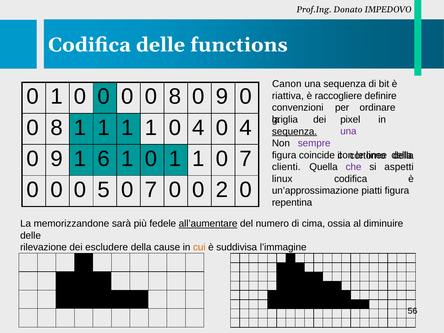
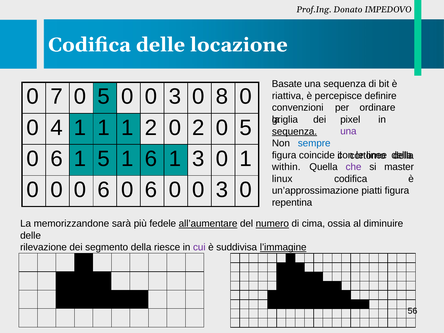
functions: functions -> locazione (239, 45)
Canon: Canon -> Basate (287, 84)
1: 1 -> 7 (57, 97)
0: 0 -> 5 (104, 97)
8: 8 -> 3 (175, 97)
9: 9 -> 8 (222, 97)
raccogliere: raccogliere -> percepisce (338, 96)
8: 8 -> 4 (57, 128)
1 1 1 1: 1 -> 2 (151, 128)
4: 4 -> 2 (198, 128)
4: 4 -> 5 (246, 128)
sempre colour: purple -> blue (314, 143)
9: 9 -> 6 (57, 159)
1 6: 6 -> 5 (104, 159)
0: 0 -> 6 (151, 159)
1: 1 -> 3 (198, 159)
7: 7 -> 1 (246, 159)
clienti: clienti -> within (286, 167)
aspetti: aspetti -> master (399, 167)
0 0 5: 5 -> 6 (104, 190)
7: 7 -> 6 (151, 190)
2: 2 -> 3 (222, 190)
numero underline: none -> present (272, 224)
escludere: escludere -> segmento (107, 247)
cause: cause -> riesce (167, 247)
cui colour: orange -> purple (199, 247)
l’immagine underline: none -> present (283, 247)
